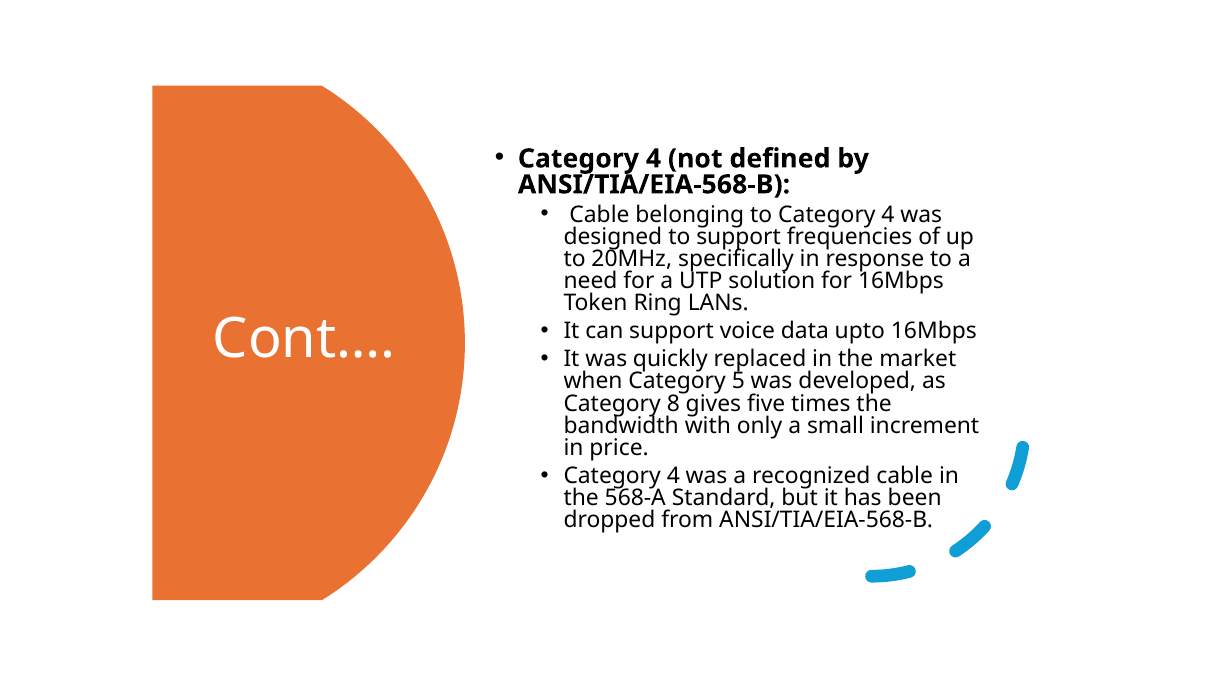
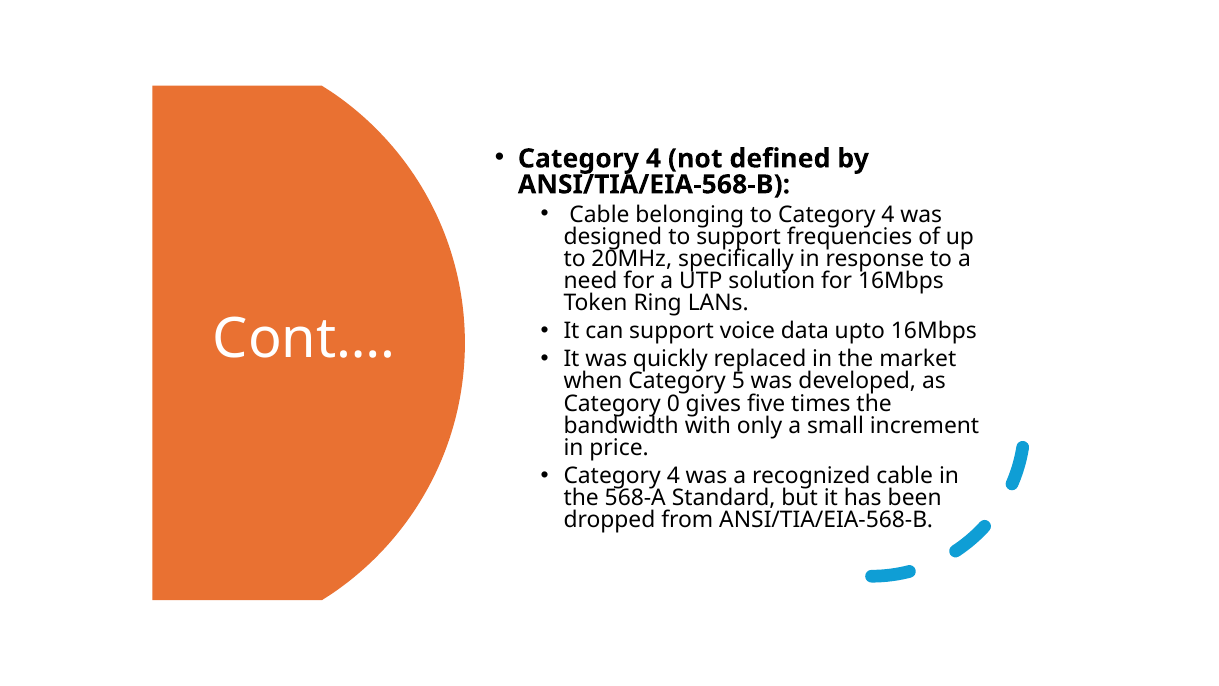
8: 8 -> 0 (673, 403)
